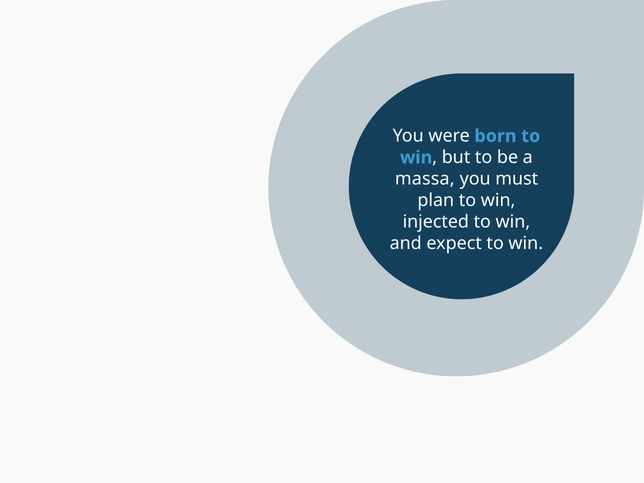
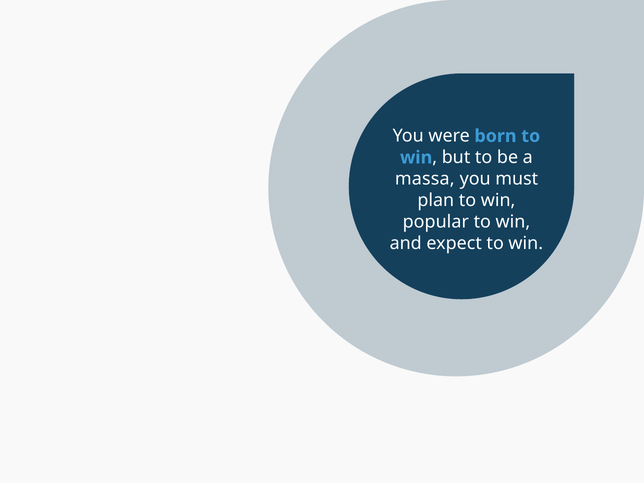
injected: injected -> popular (436, 222)
